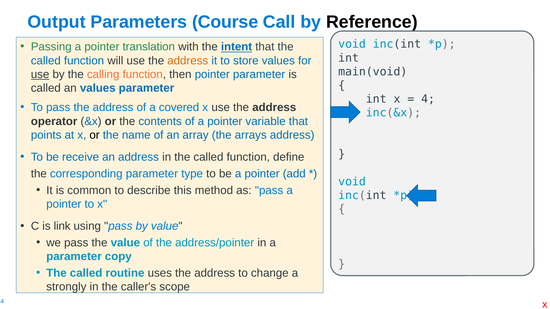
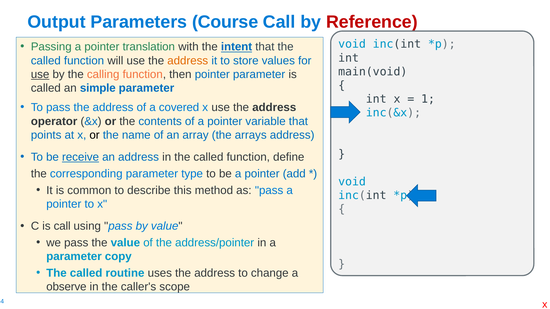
Reference colour: black -> red (372, 22)
an values: values -> simple (98, 88)
4: 4 -> 1 (428, 99)
receive underline: none -> present (81, 157)
is link: link -> call (62, 226)
strongly: strongly -> observe (66, 287)
